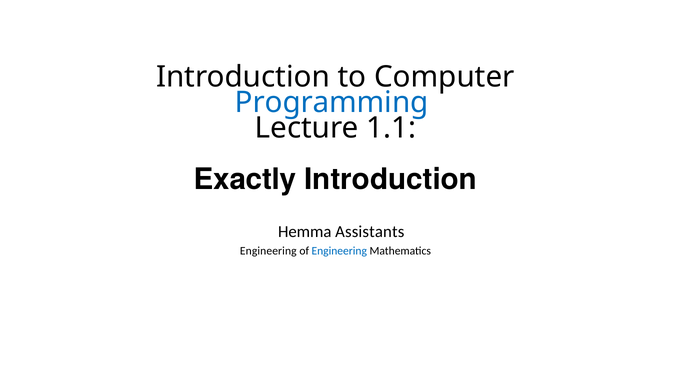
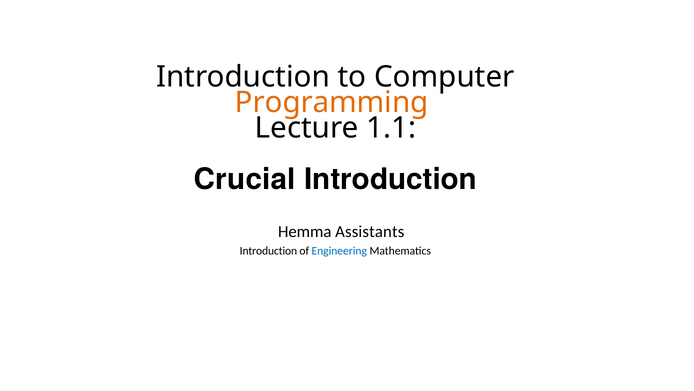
Programming colour: blue -> orange (332, 102)
Exactly: Exactly -> Crucial (245, 179)
Engineering: Engineering -> Introduction (268, 250)
